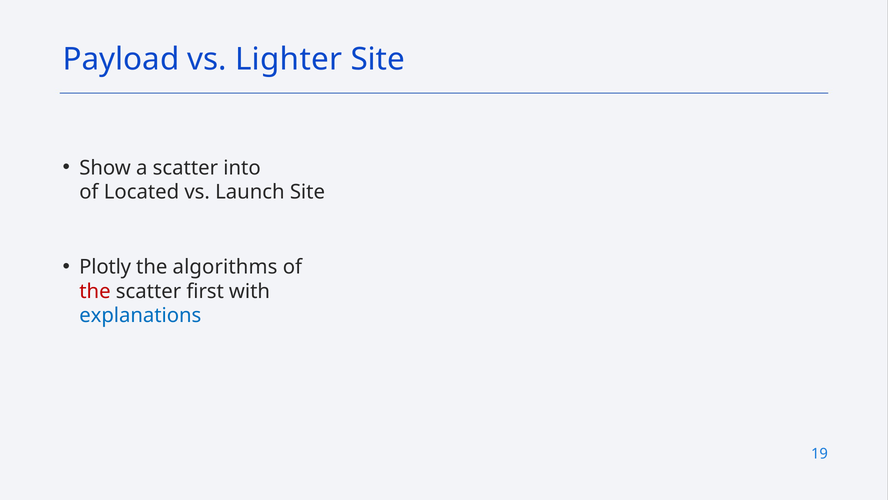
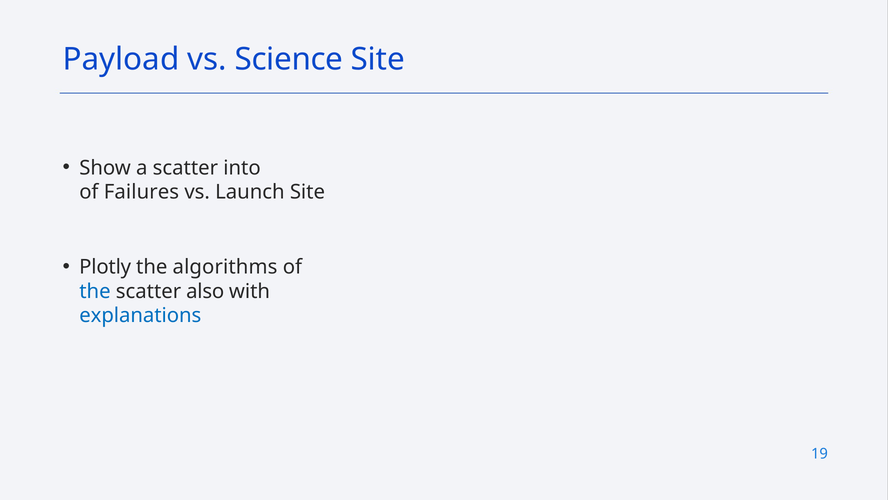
Lighter: Lighter -> Science (289, 59)
Located: Located -> Failures (141, 192)
the colour: red -> blue (95, 291)
first: first -> also (205, 291)
